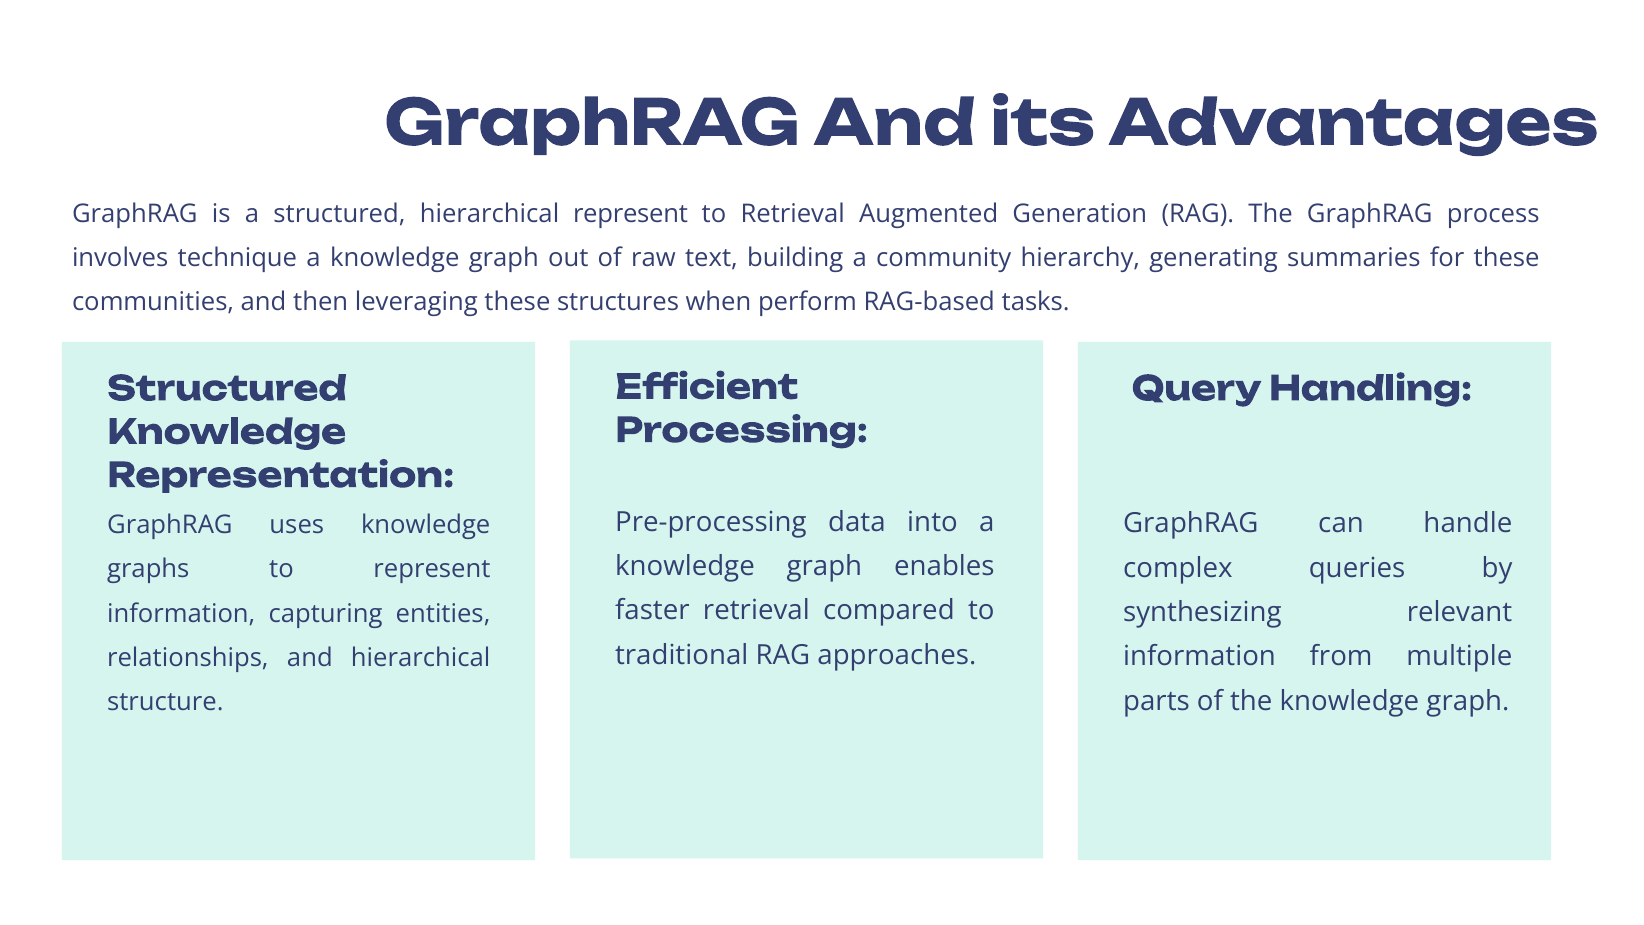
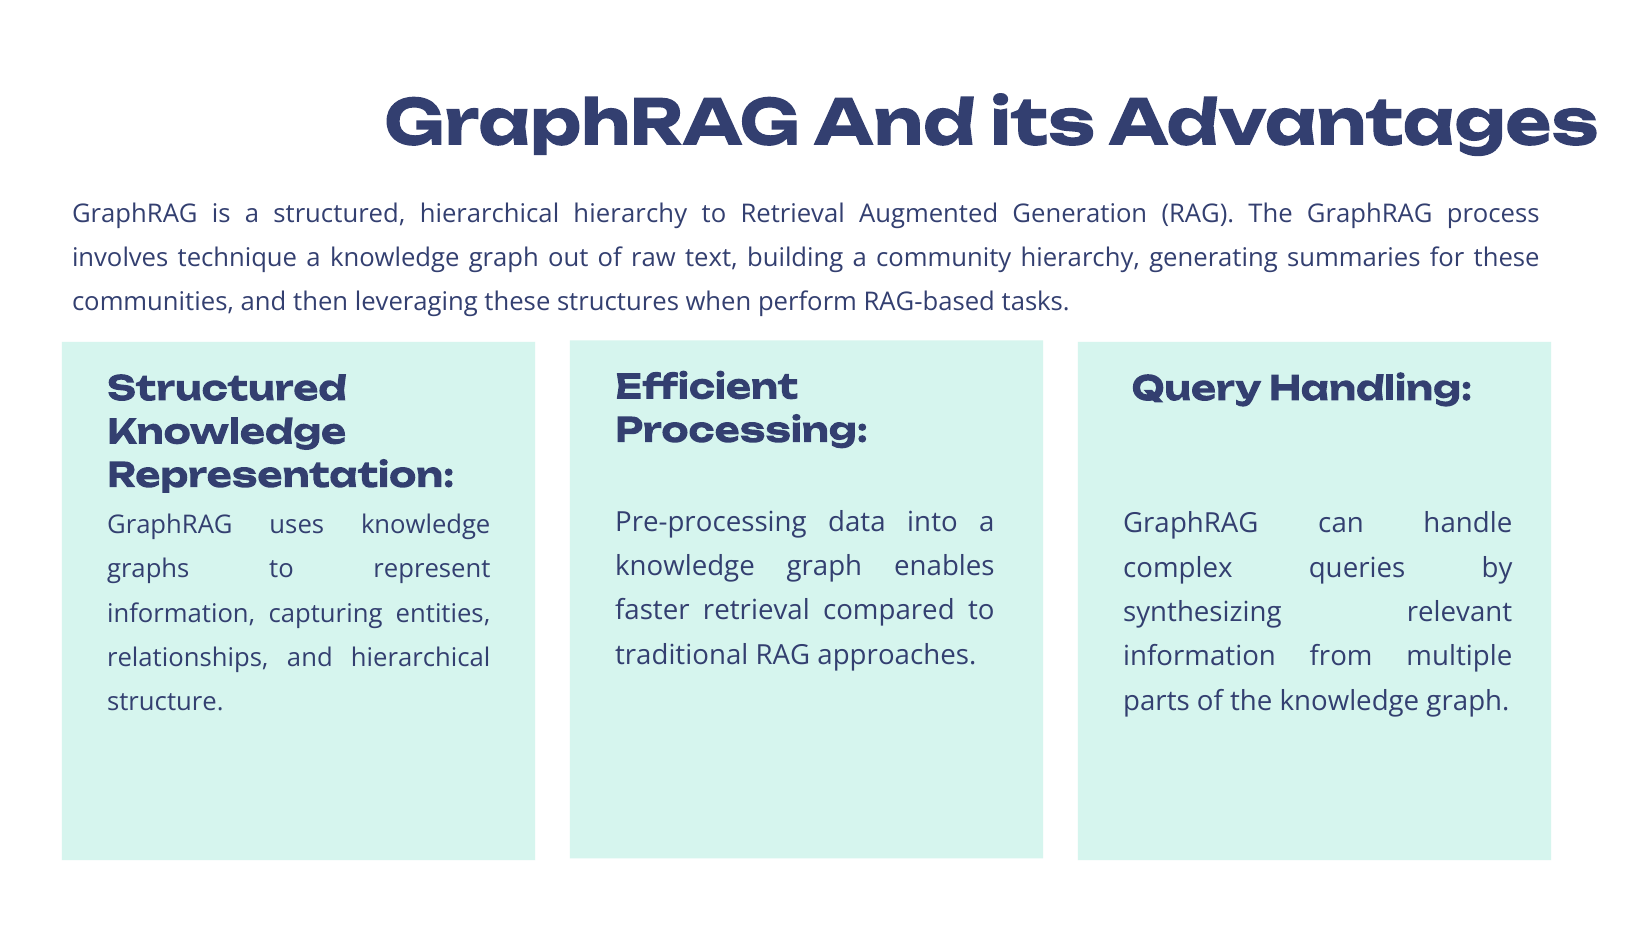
hierarchical represent: represent -> hierarchy (630, 214)
